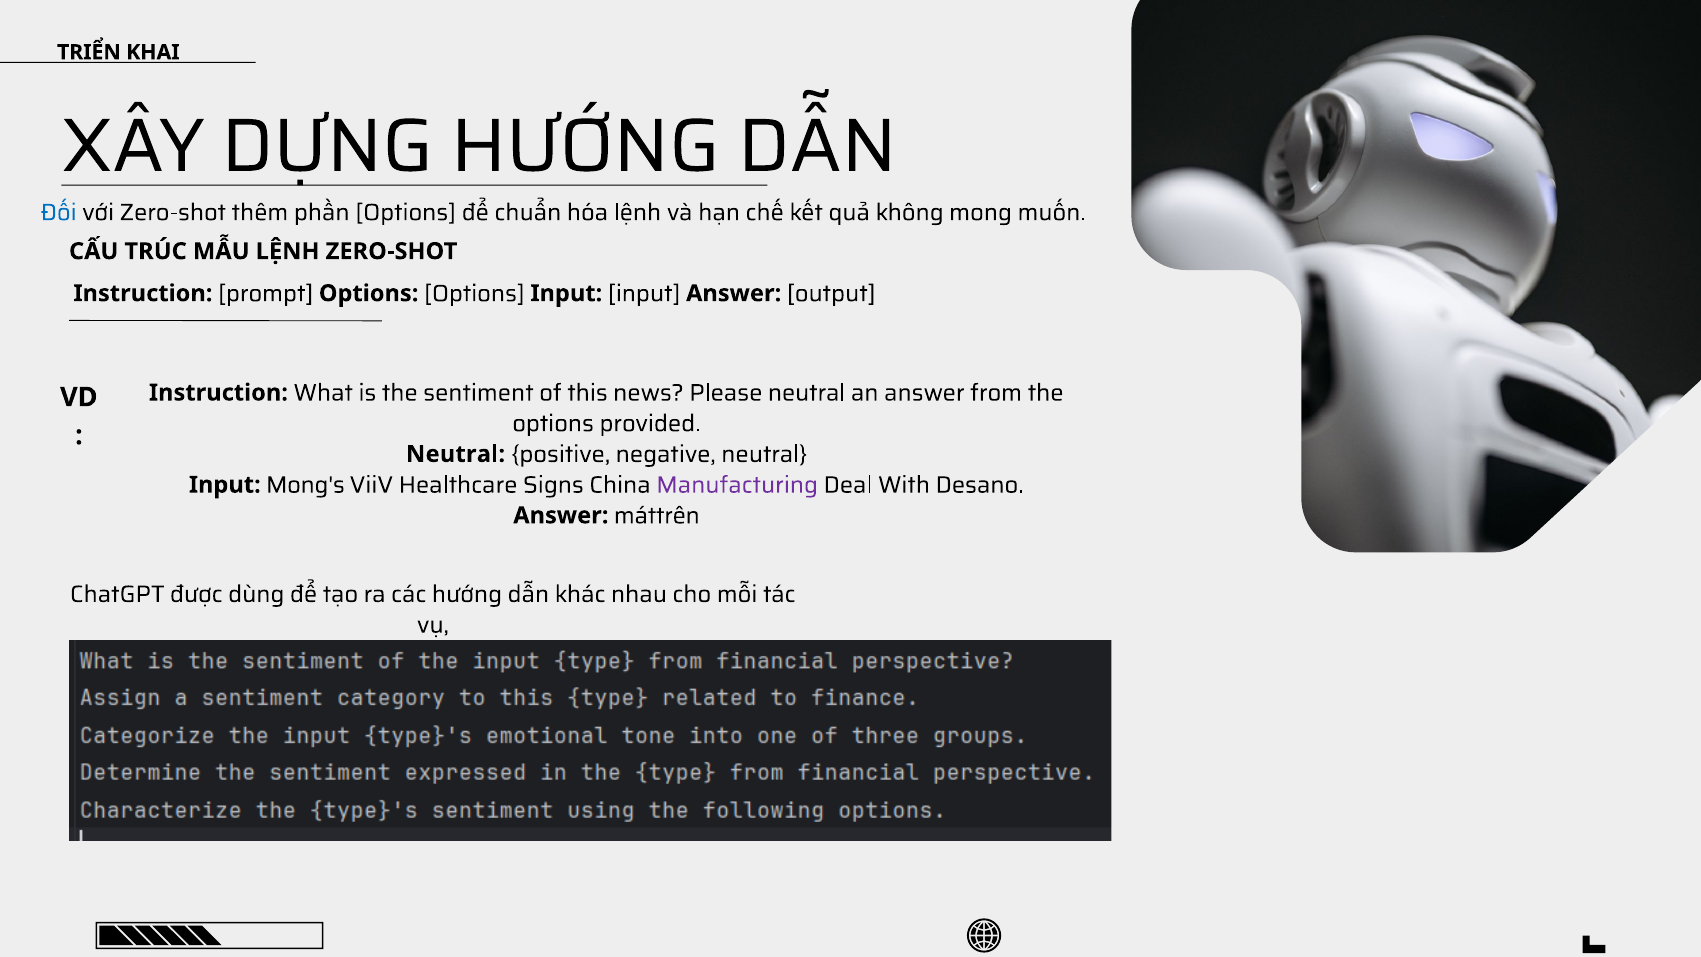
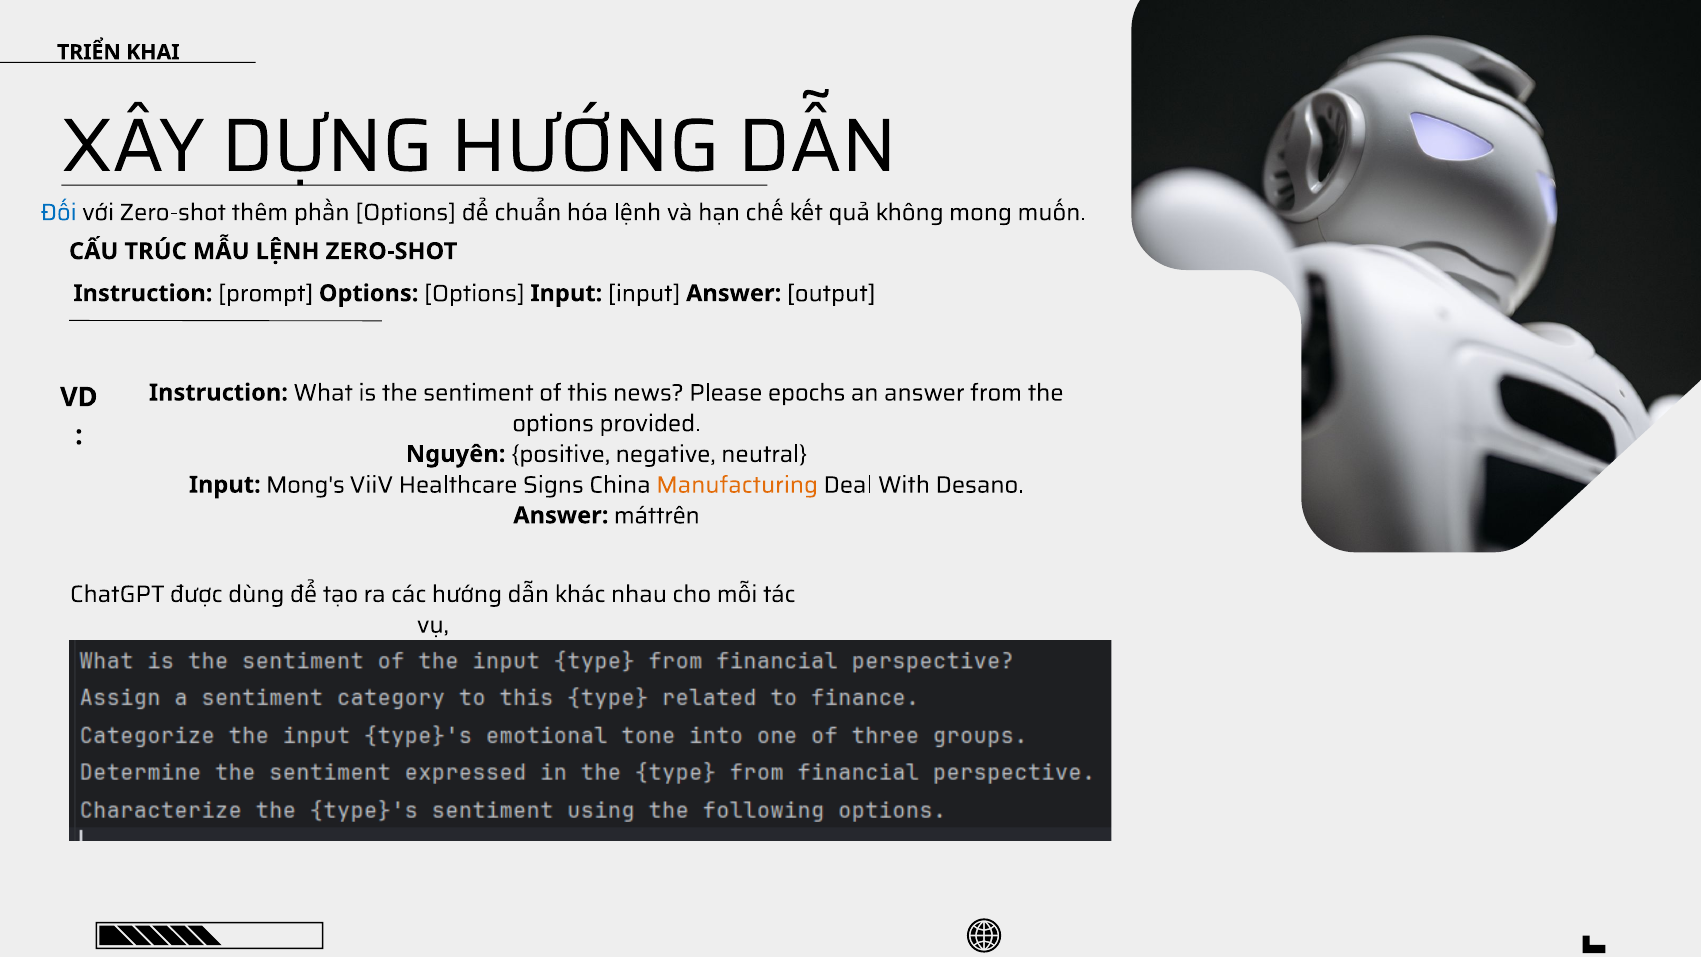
Please neutral: neutral -> epochs (807, 393)
Neutral: Neutral -> Nguyên (456, 454)
Manufacturing colour: purple -> orange (737, 485)
